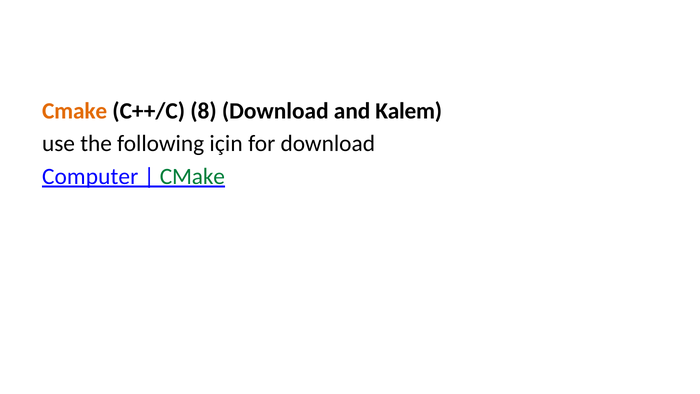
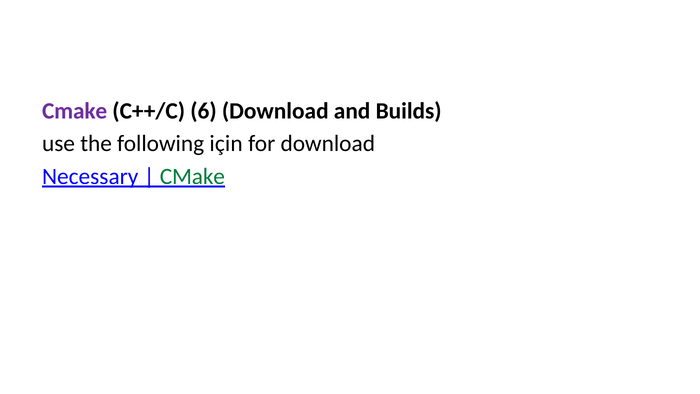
Cmake colour: orange -> purple (75, 111)
8: 8 -> 6 (203, 111)
Kalem: Kalem -> Builds (409, 111)
Computer: Computer -> Necessary (90, 176)
